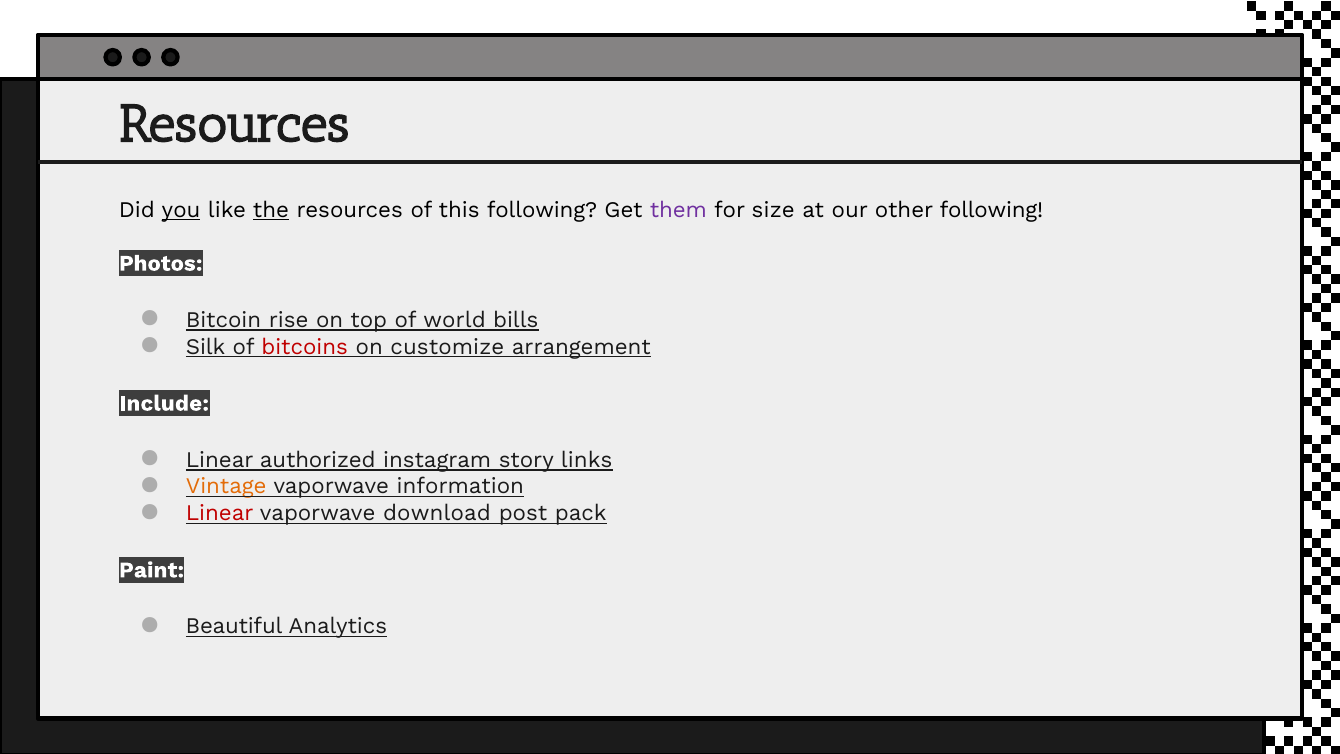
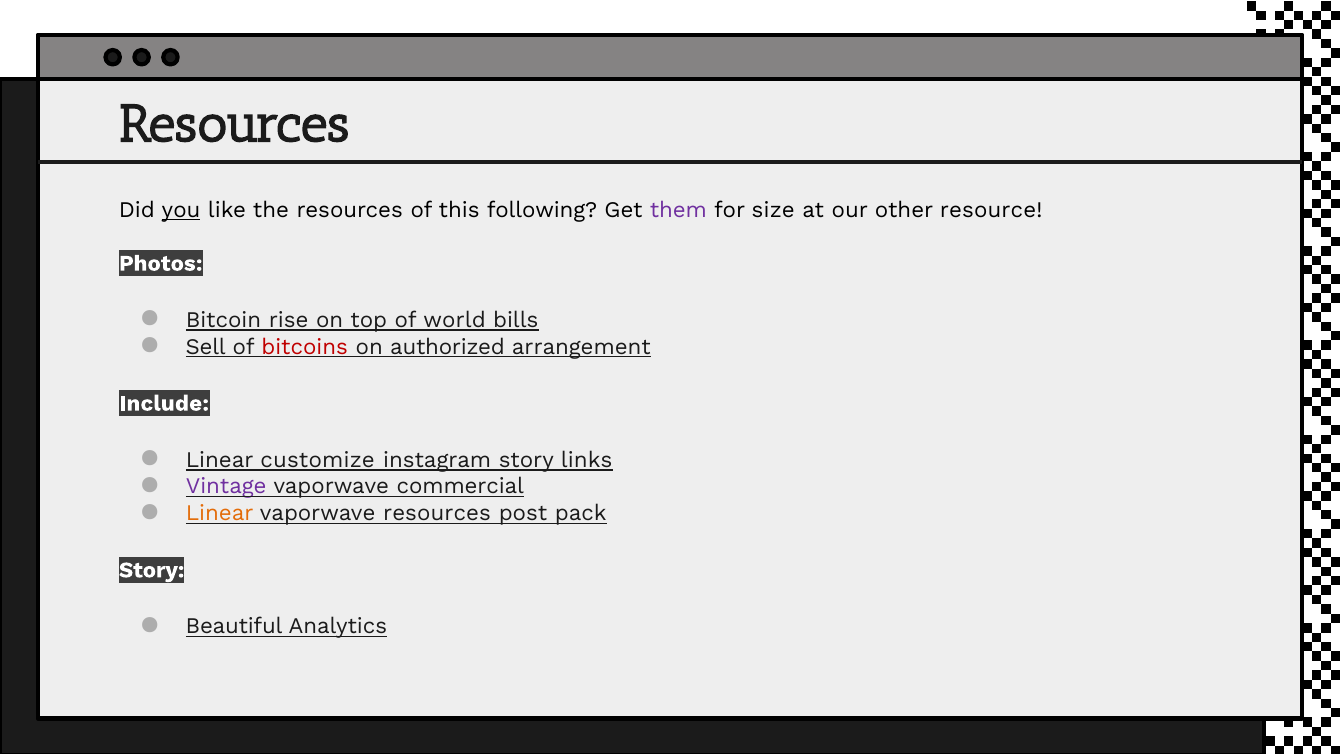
the underline: present -> none (271, 210)
other following: following -> resource (991, 210)
Silk: Silk -> Sell (206, 347)
customize: customize -> authorized (447, 347)
authorized: authorized -> customize (318, 460)
Vintage colour: orange -> purple (226, 486)
information: information -> commercial (460, 486)
Linear colour: red -> orange (220, 513)
vaporwave download: download -> resources (437, 513)
Paint: Paint -> Story (152, 570)
